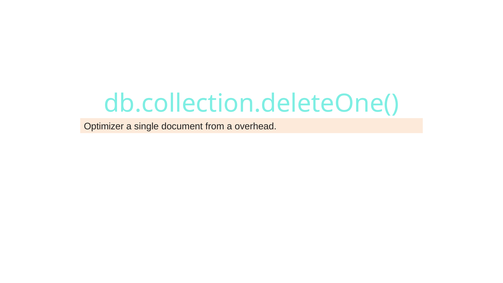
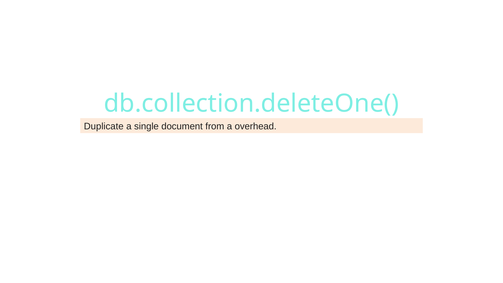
Optimizer: Optimizer -> Duplicate (104, 126)
